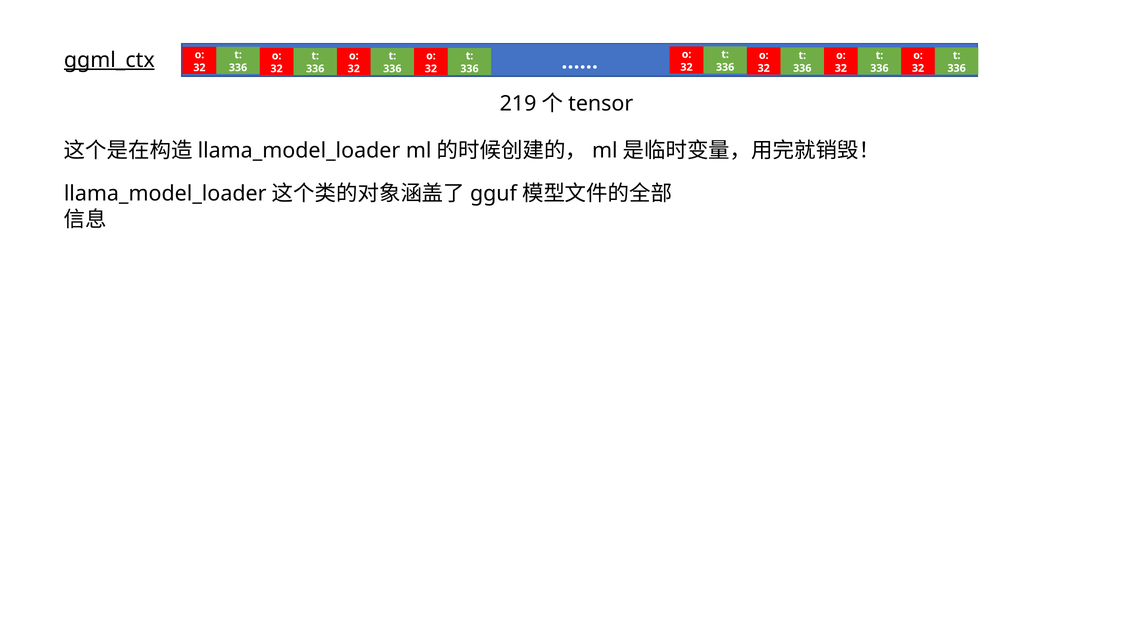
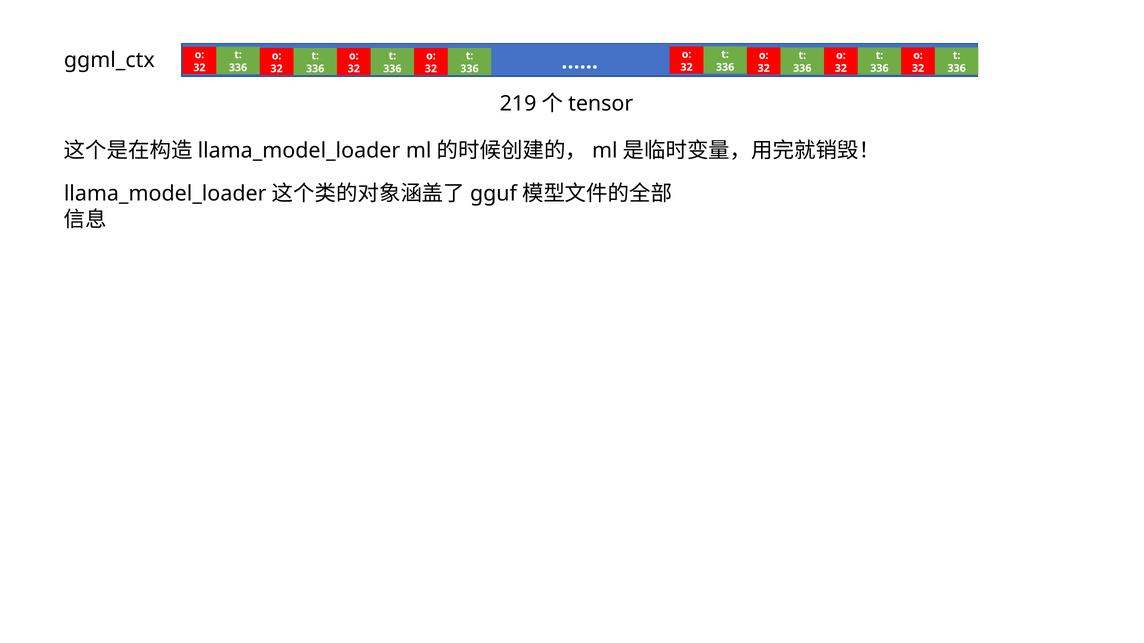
ggml_ctx underline: present -> none (109, 60)
